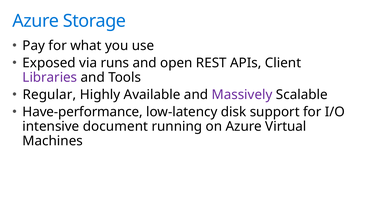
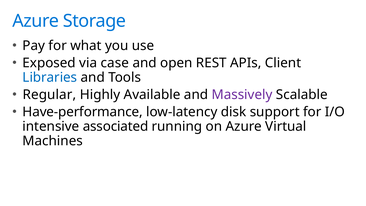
runs: runs -> case (115, 63)
Libraries colour: purple -> blue (50, 77)
document: document -> associated (116, 126)
